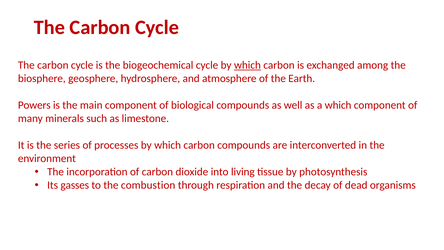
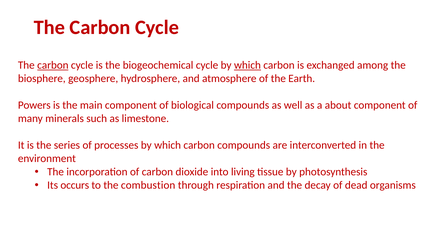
carbon underline: none -> present (53, 65)
a which: which -> about (338, 105)
gasses: gasses -> occurs (75, 185)
